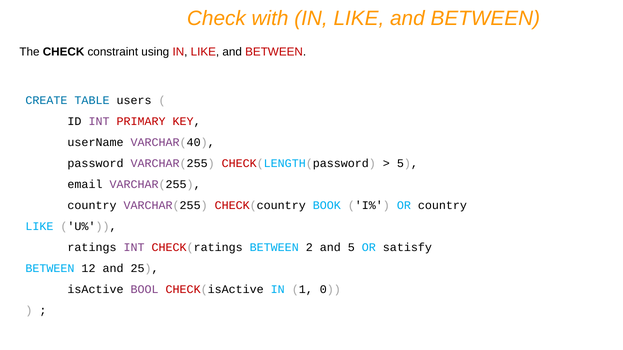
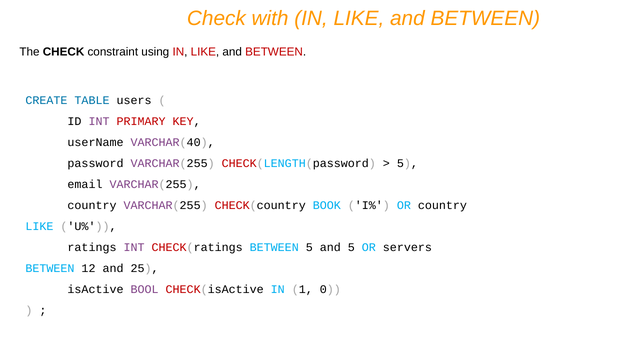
BETWEEN 2: 2 -> 5 (309, 248)
satisfy: satisfy -> servers (407, 248)
